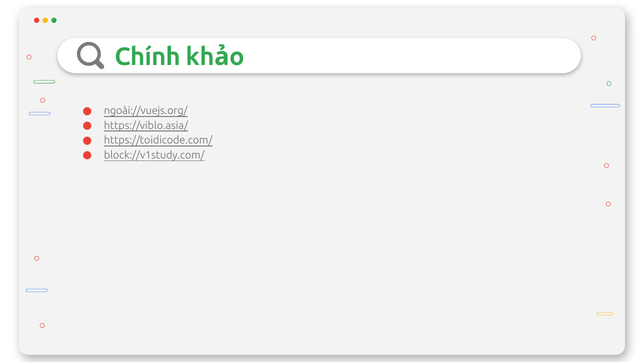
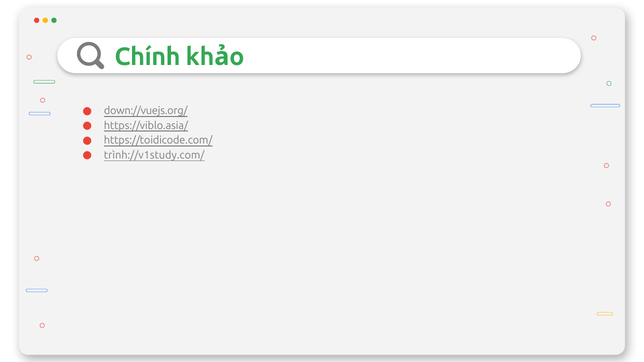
ngoài://vuejs.org/: ngoài://vuejs.org/ -> down://vuejs.org/ (146, 111)
block://v1study.com/: block://v1study.com/ -> trình://v1study.com/ (154, 155)
